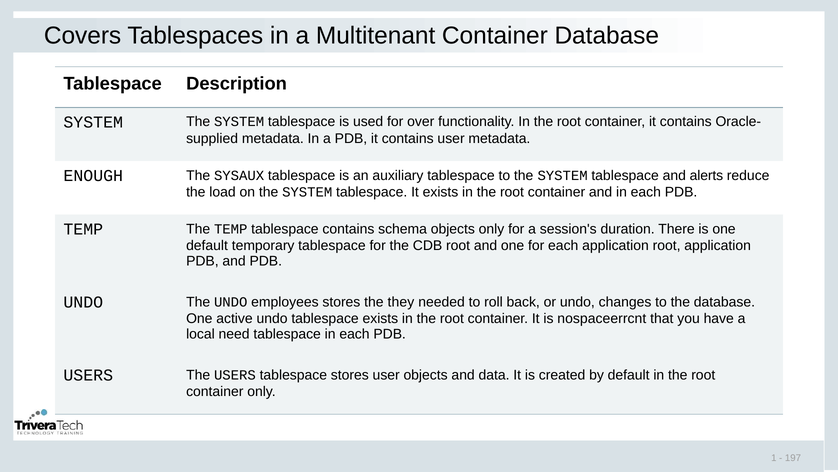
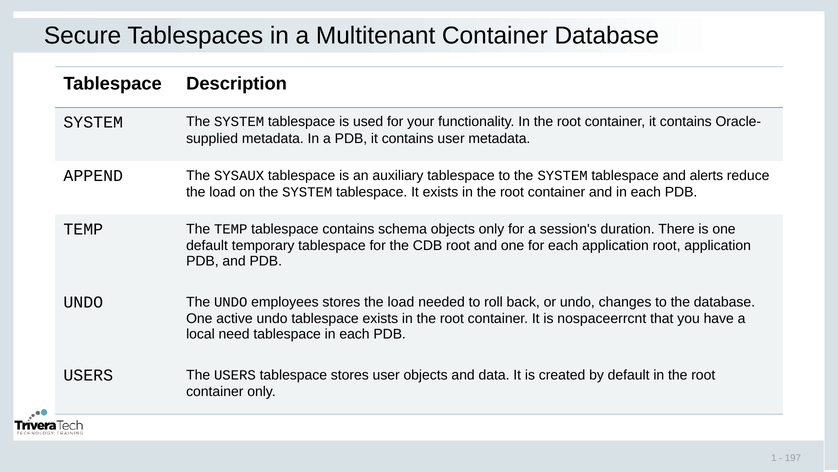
Covers: Covers -> Secure (83, 36)
over: over -> your (421, 122)
ENOUGH: ENOUGH -> APPEND (93, 176)
stores the they: they -> load (401, 302)
